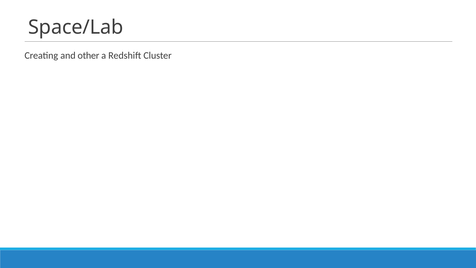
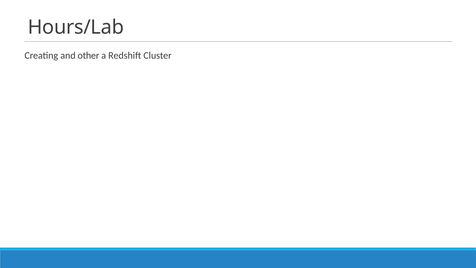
Space/Lab: Space/Lab -> Hours/Lab (76, 27)
